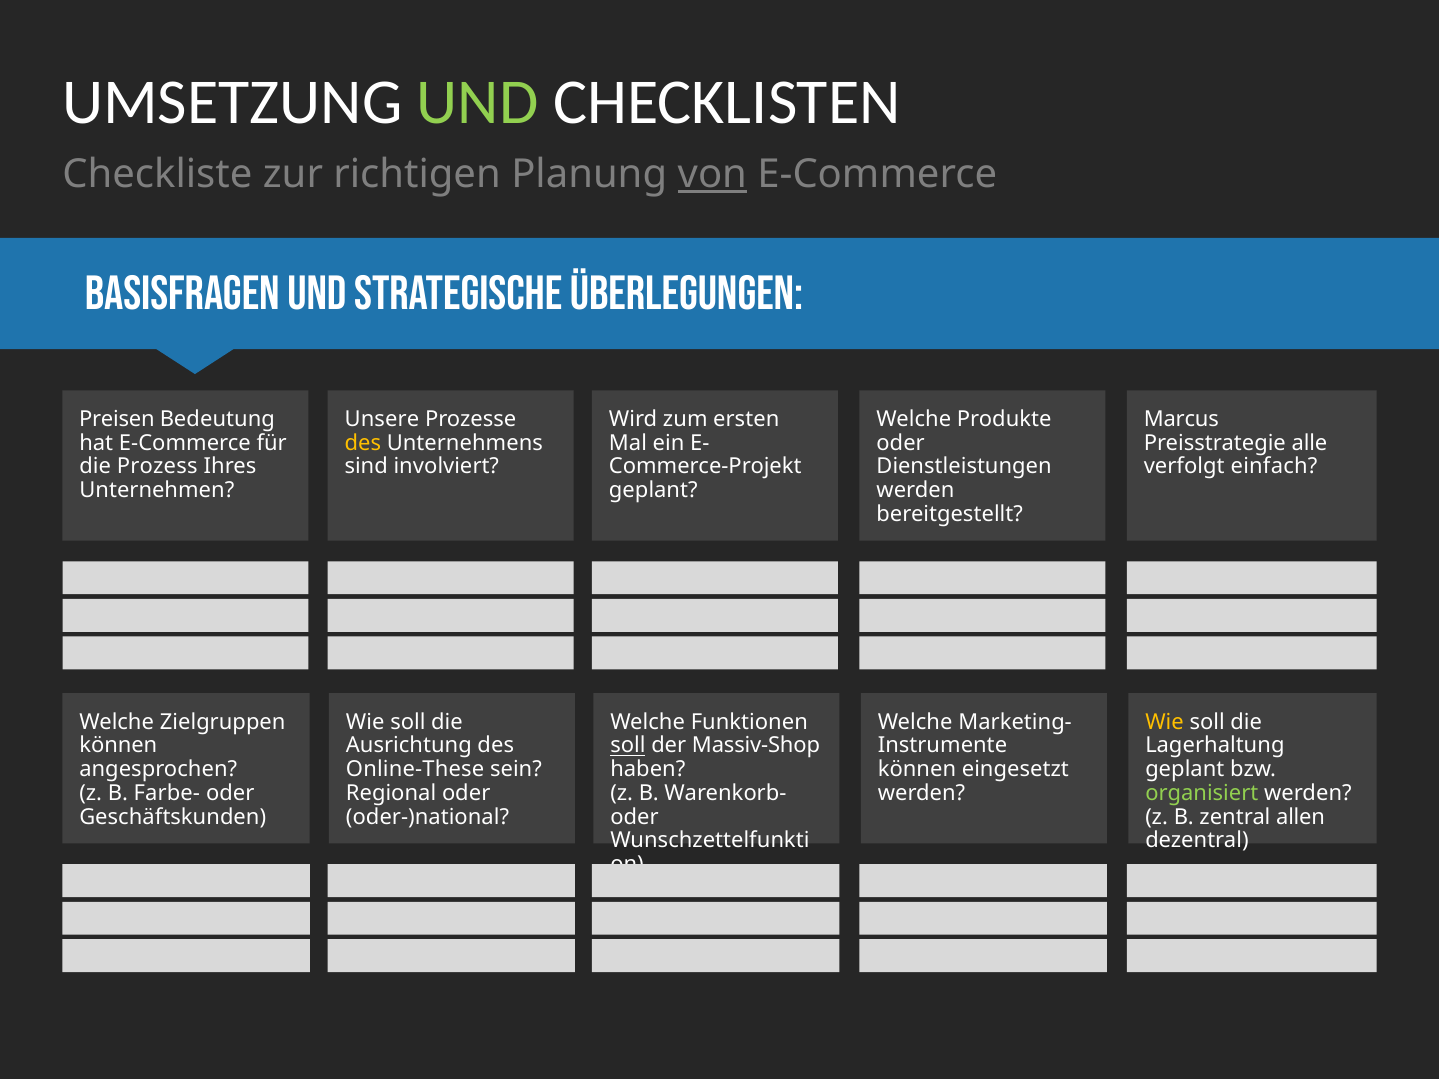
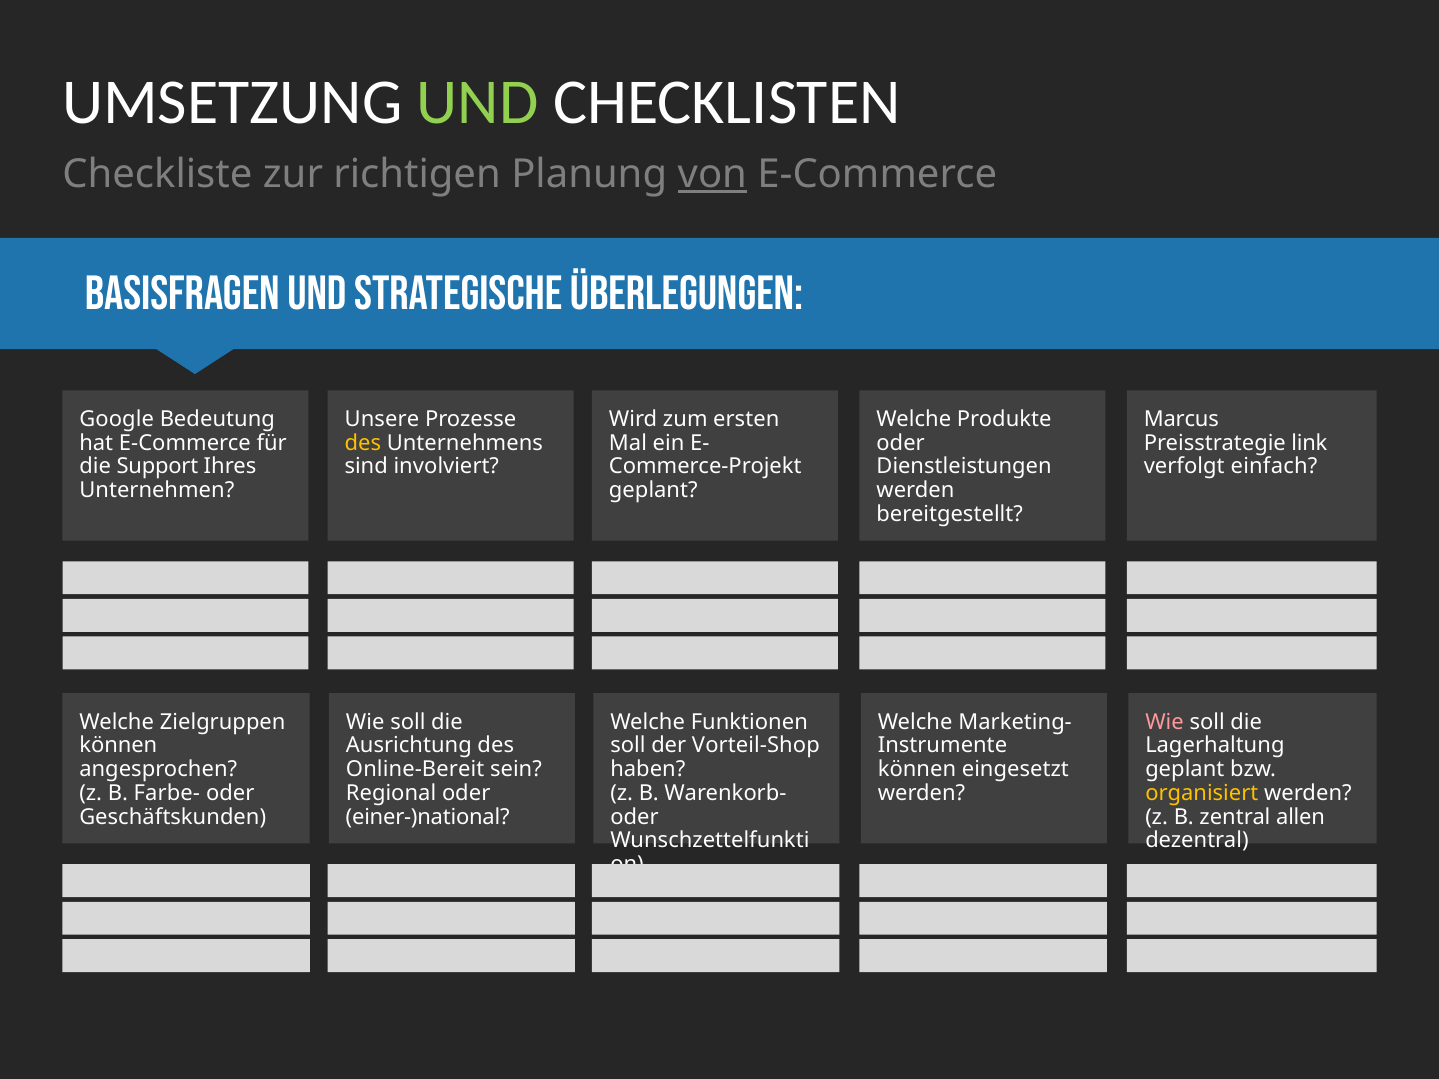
Preisen: Preisen -> Google (117, 419)
alle: alle -> link (1309, 443)
Prozess: Prozess -> Support (157, 467)
Wie colour: yellow -> pink (1164, 722)
soll underline: present -> none (628, 746)
Massiv-Shop: Massiv-Shop -> Vorteil-Shop (756, 746)
Online-These: Online-These -> Online-Bereit (415, 770)
organisiert colour: light green -> yellow (1202, 793)
oder-)national: oder-)national -> einer-)national (428, 817)
